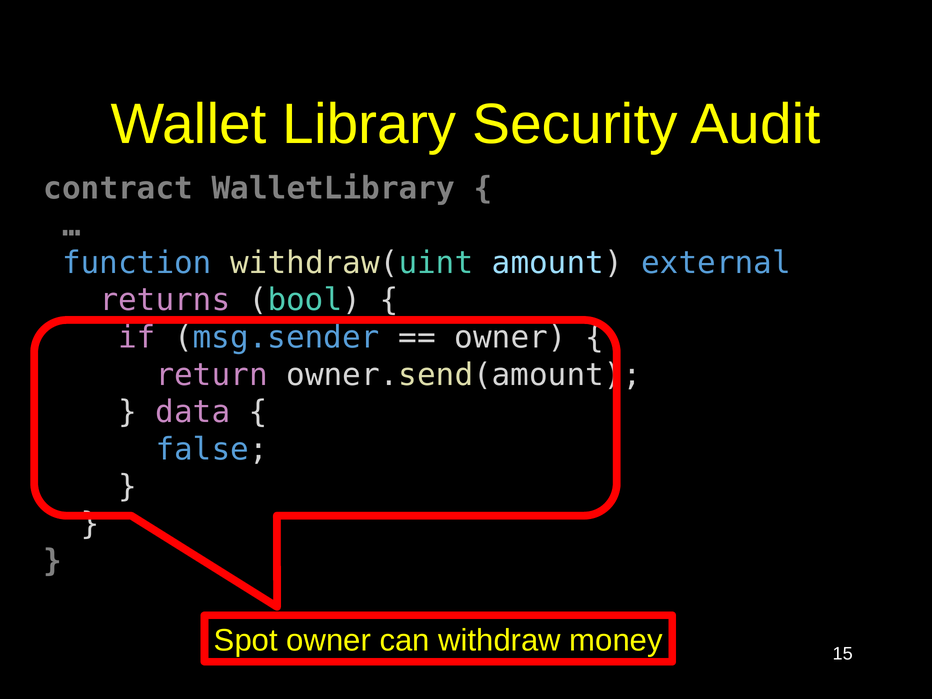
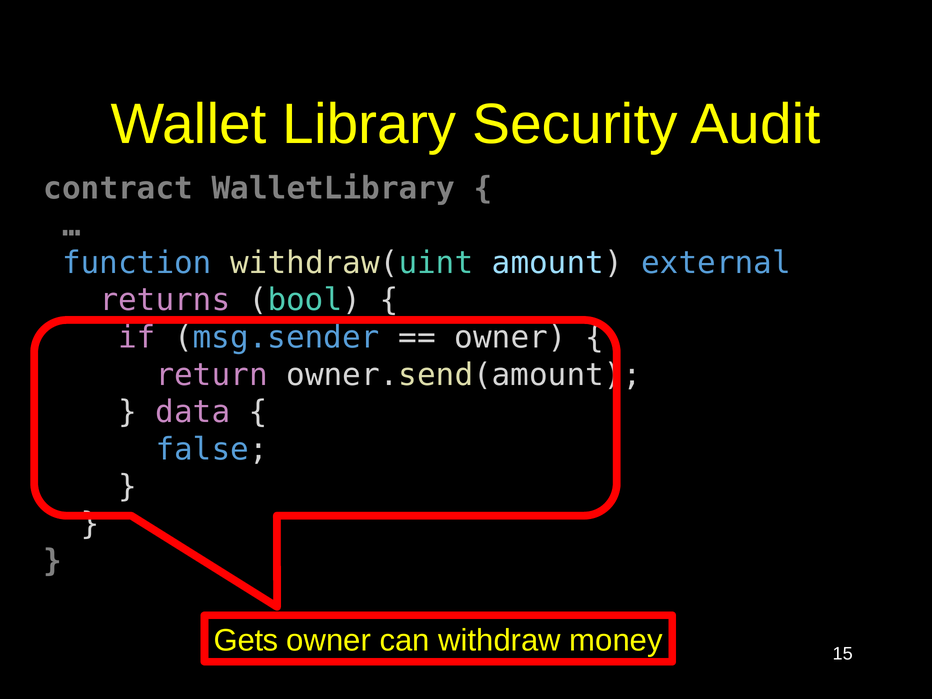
Spot: Spot -> Gets (246, 641)
